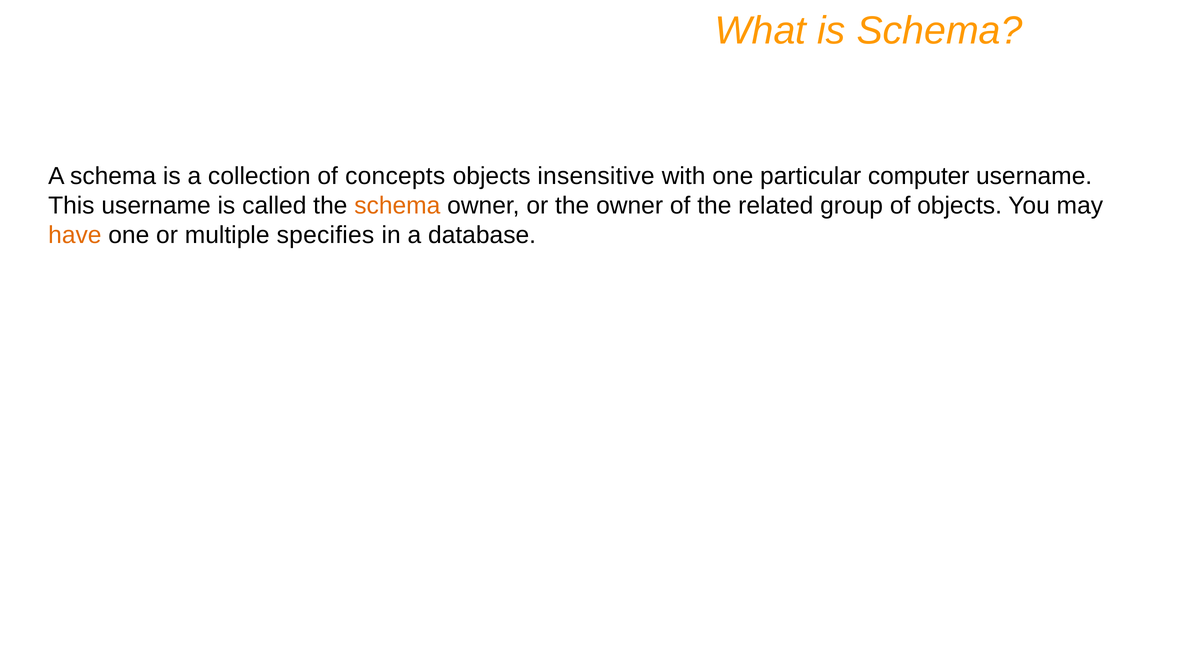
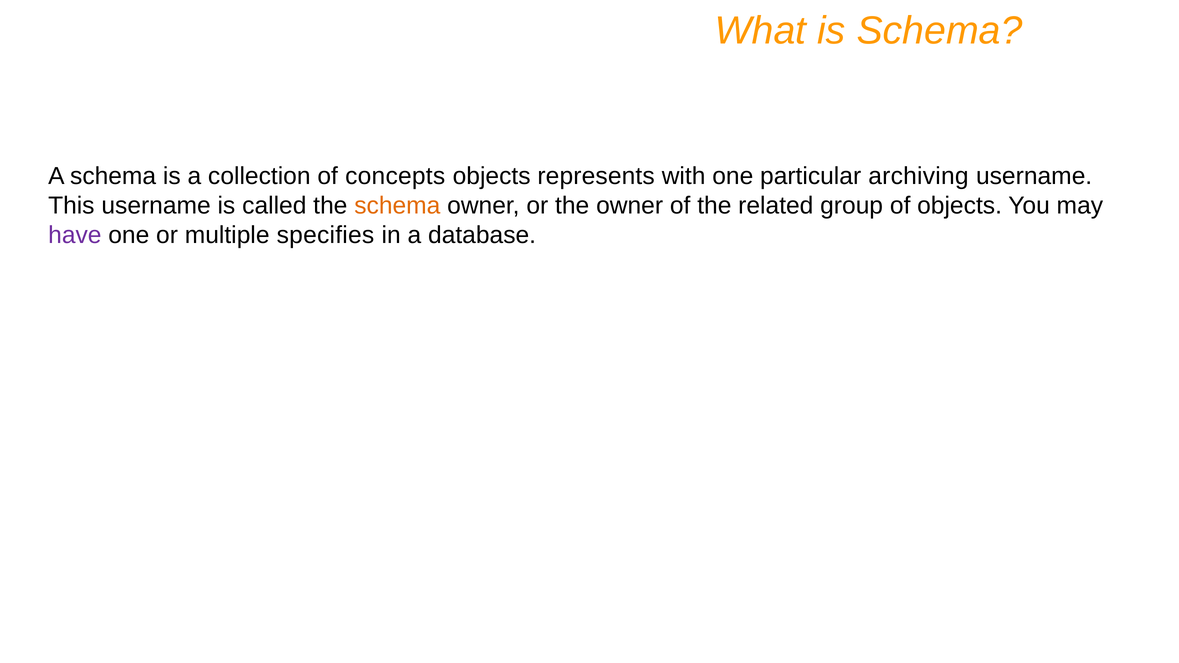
insensitive: insensitive -> represents (596, 176)
computer: computer -> archiving (918, 176)
have colour: orange -> purple (75, 235)
